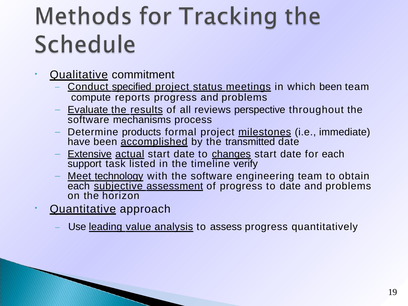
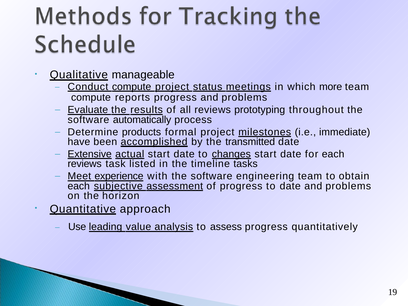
commitment: commitment -> manageable (143, 75)
Conduct specified: specified -> compute (132, 87)
which been: been -> more (331, 87)
perspective: perspective -> prototyping (260, 110)
mechanisms: mechanisms -> automatically (142, 120)
support: support -> reviews (85, 164)
verify: verify -> tasks (246, 164)
technology: technology -> experience (119, 176)
